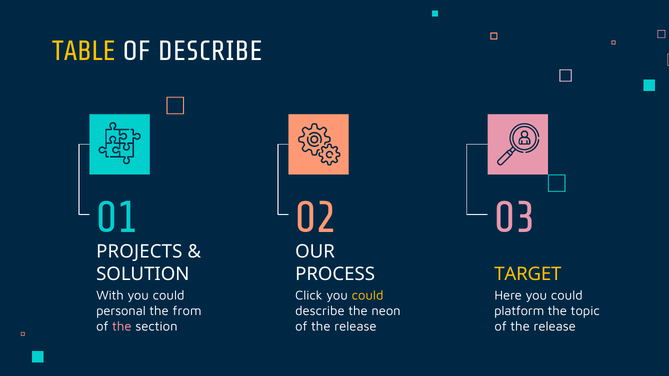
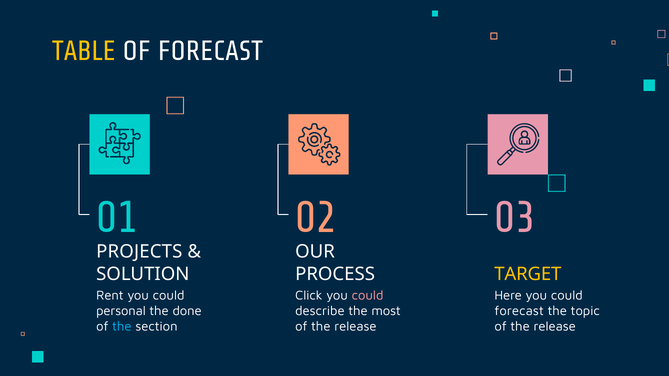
OF DESCRIBE: DESCRIBE -> FORECAST (210, 51)
With: With -> Rent (110, 296)
could colour: yellow -> pink (368, 296)
from: from -> done (187, 311)
neon: neon -> most (386, 311)
platform: platform -> forecast (519, 311)
the colour: pink -> light blue (122, 327)
